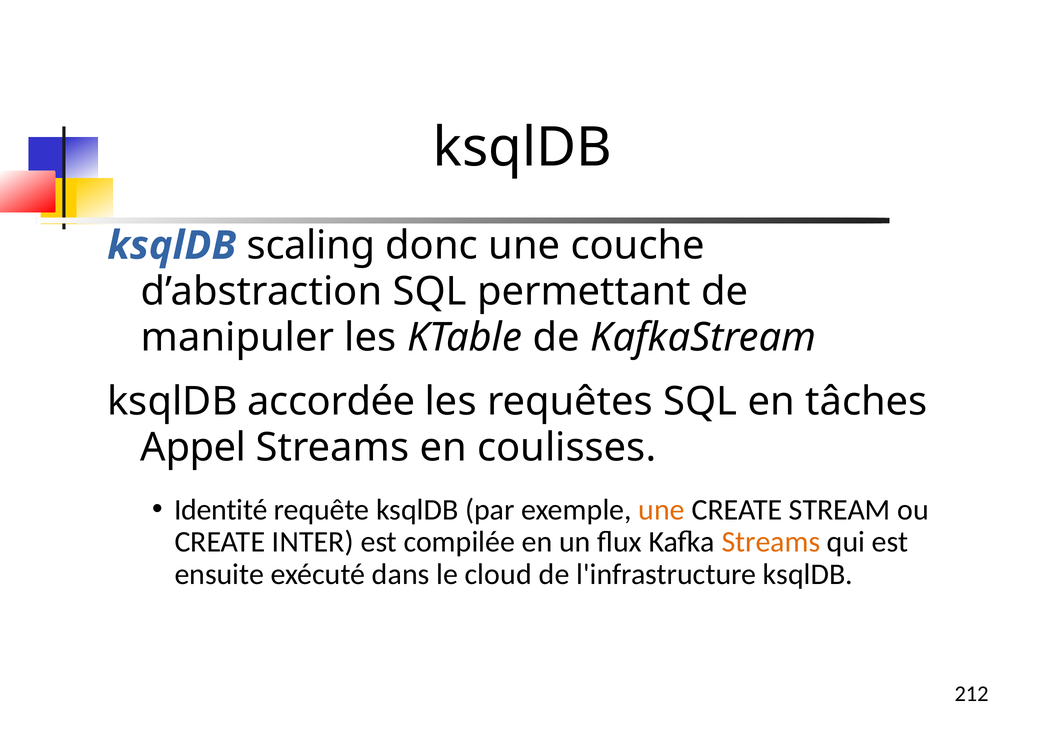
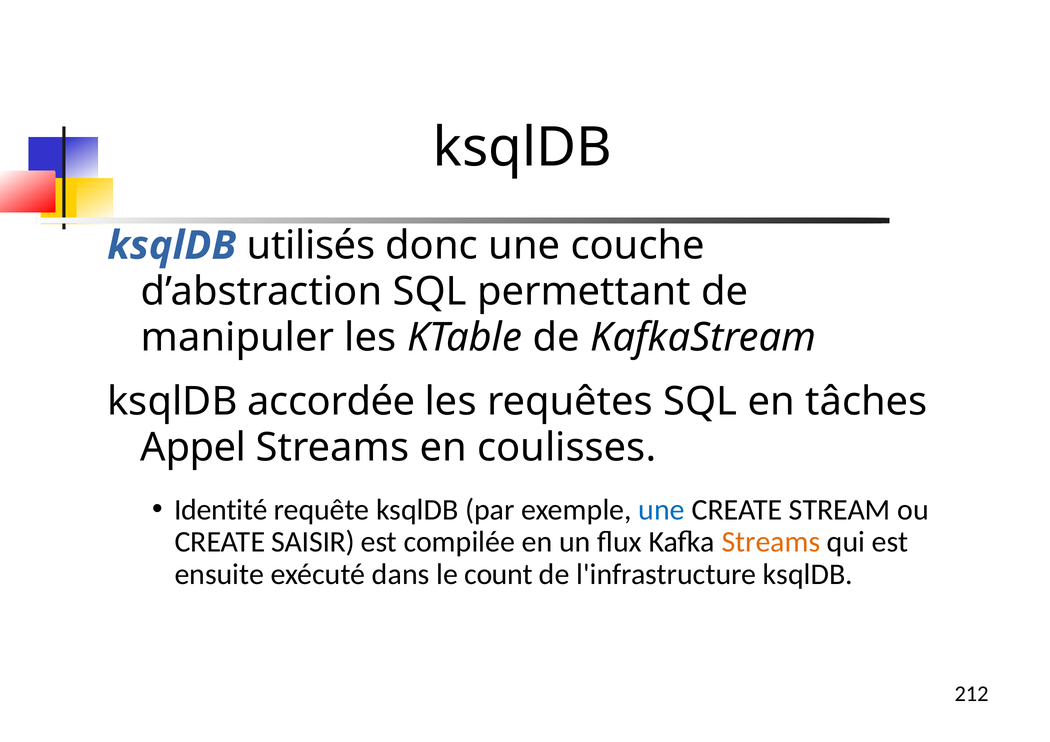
scaling: scaling -> utilisés (311, 246)
une colour: orange -> blue (662, 510)
INTER: INTER -> SAISIR (313, 542)
cloud: cloud -> count (499, 575)
